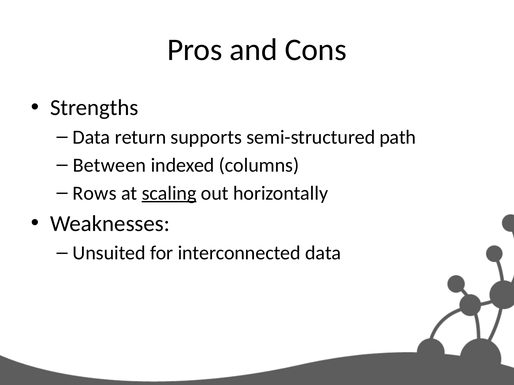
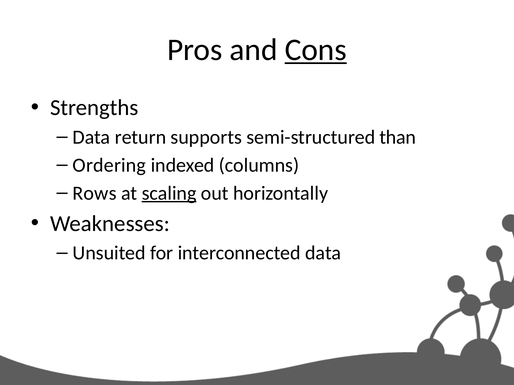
Cons underline: none -> present (316, 50)
path: path -> than (398, 137)
Between: Between -> Ordering (109, 165)
